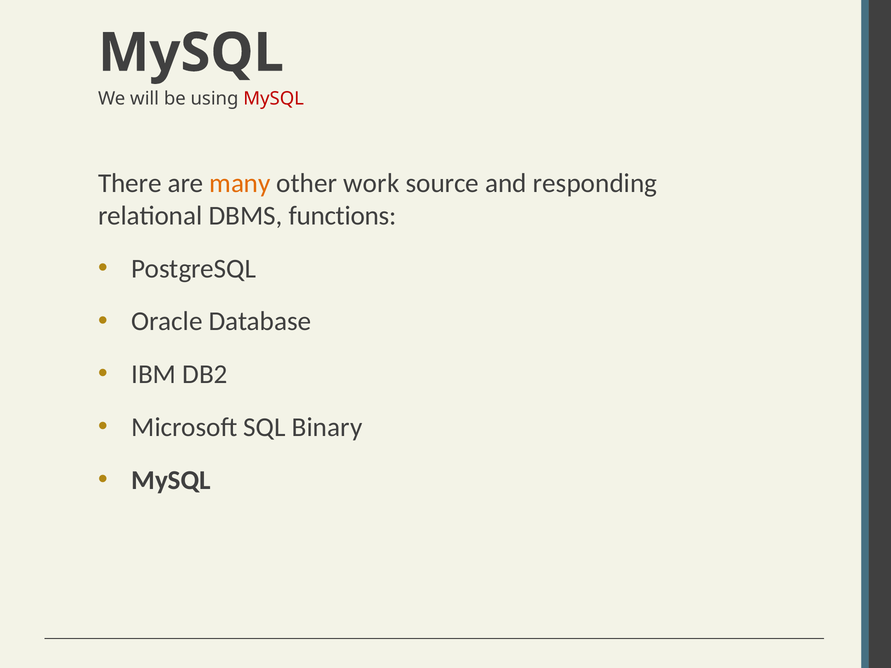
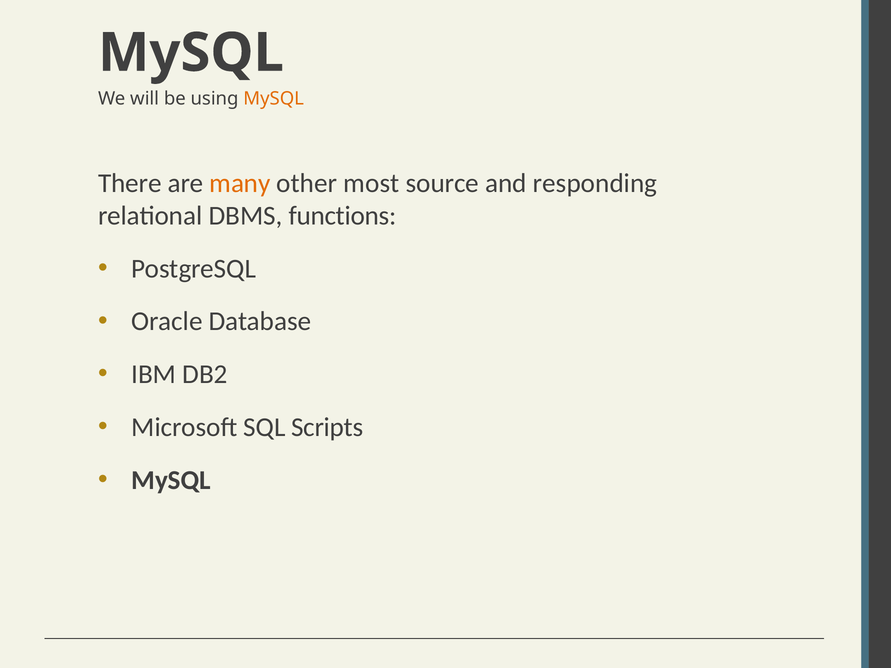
MySQL colour: red -> orange (274, 99)
work: work -> most (371, 183)
Binary: Binary -> Scripts (327, 428)
